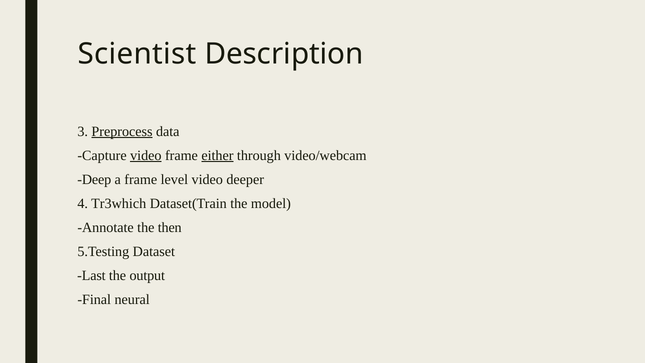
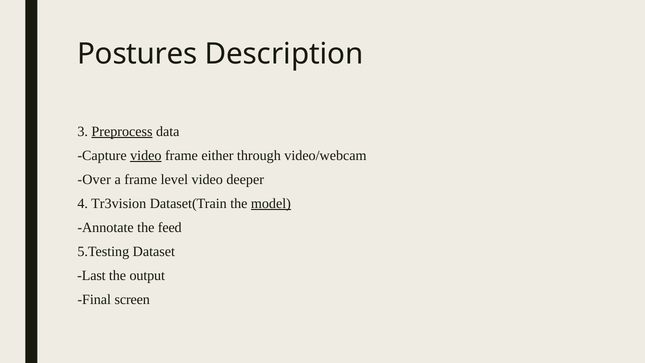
Scientist: Scientist -> Postures (137, 54)
either underline: present -> none (217, 155)
Deep: Deep -> Over (94, 179)
Tr3which: Tr3which -> Tr3vision (119, 203)
model underline: none -> present (271, 203)
then: then -> feed (170, 227)
neural: neural -> screen (132, 299)
